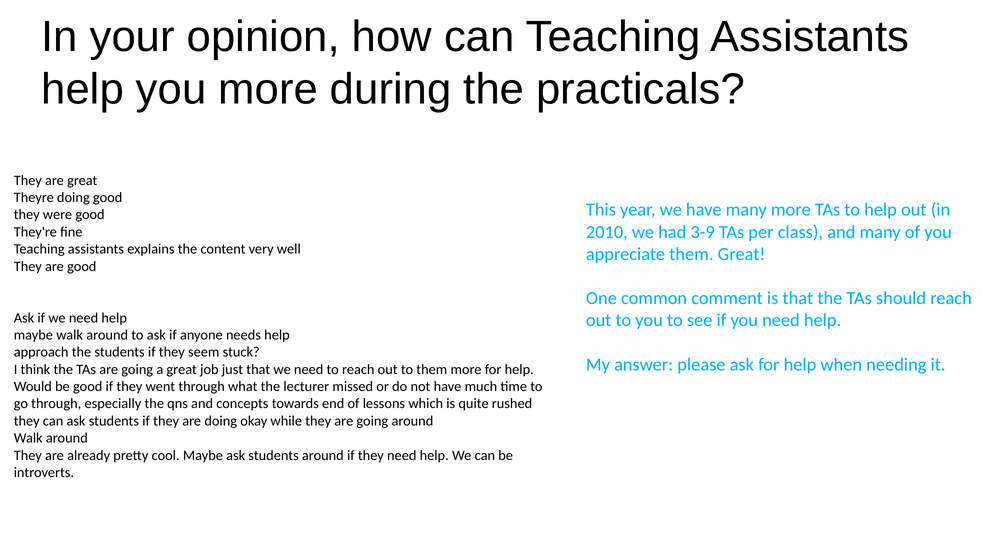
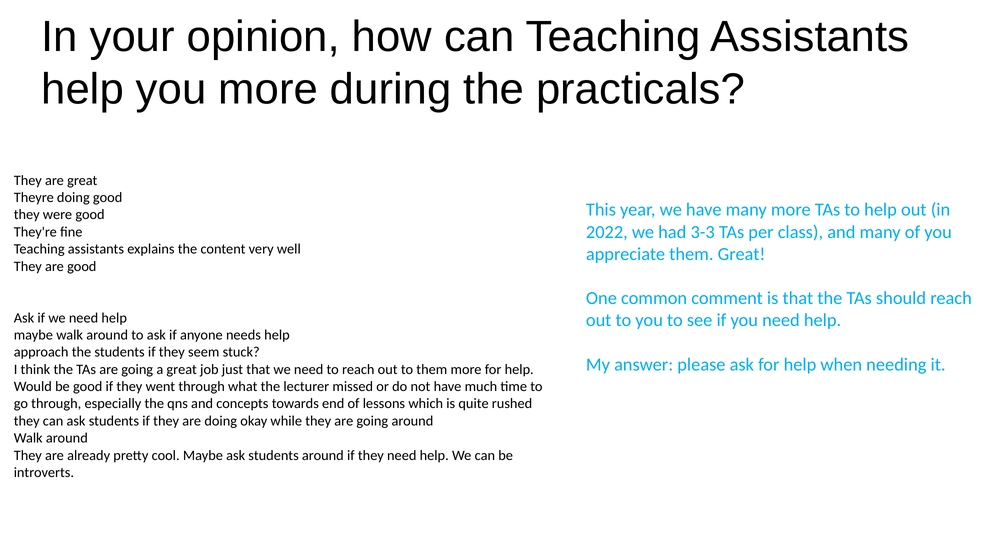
2010: 2010 -> 2022 (607, 232)
3-9: 3-9 -> 3-3 (703, 232)
